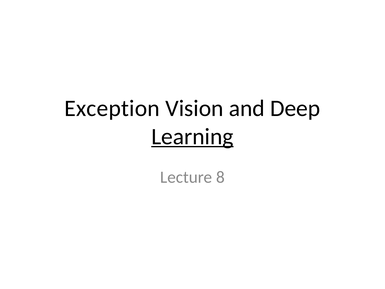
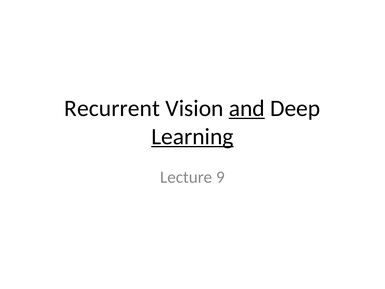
Exception: Exception -> Recurrent (112, 108)
and underline: none -> present (247, 108)
8: 8 -> 9 (220, 177)
